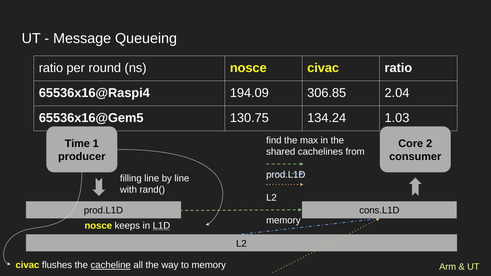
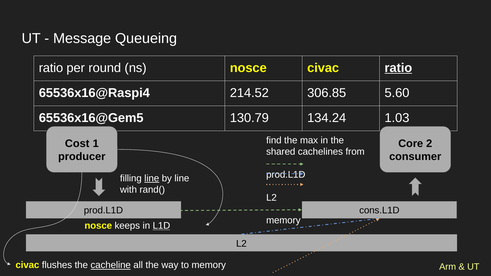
ratio underline: none -> present (398, 68)
194.09: 194.09 -> 214.52 (249, 93)
2.04: 2.04 -> 5.60 (397, 93)
130.75: 130.75 -> 130.79 (249, 118)
Time: Time -> Cost (77, 144)
line underline: none -> present (152, 178)
